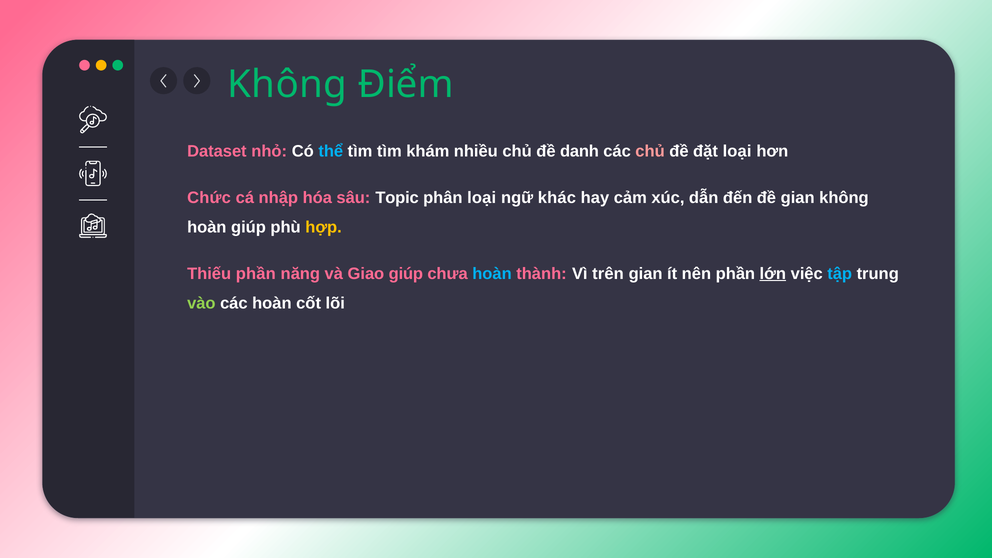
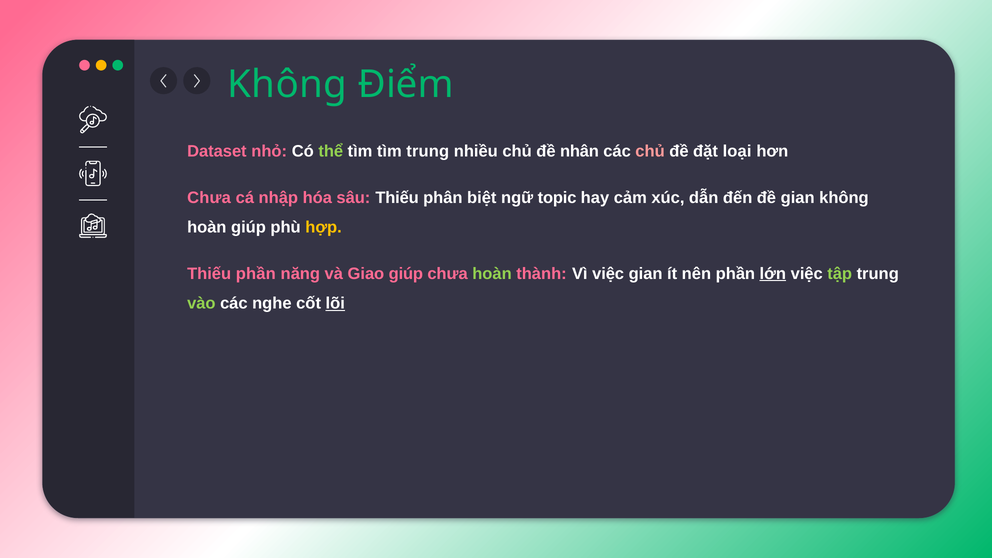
thể colour: light blue -> light green (331, 151)
tìm khám: khám -> trung (428, 151)
danh: danh -> nhân (579, 151)
Chức: Chức -> Chưa (209, 198)
sâu Topic: Topic -> Thiếu (397, 198)
phân loại: loại -> biệt (482, 198)
khác: khác -> topic (557, 198)
hoàn colour: light blue -> light green (492, 274)
Vì trên: trên -> việc (608, 274)
tập colour: light blue -> light green (840, 274)
các hoàn: hoàn -> nghe (272, 303)
lõi underline: none -> present (335, 303)
